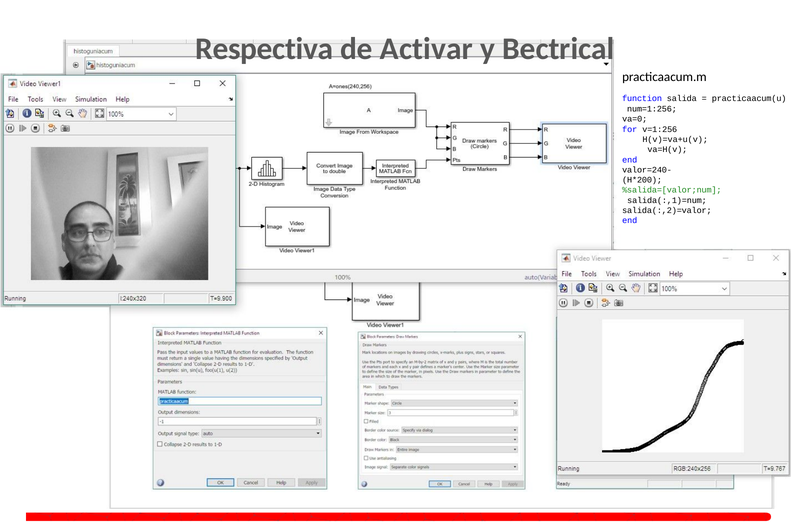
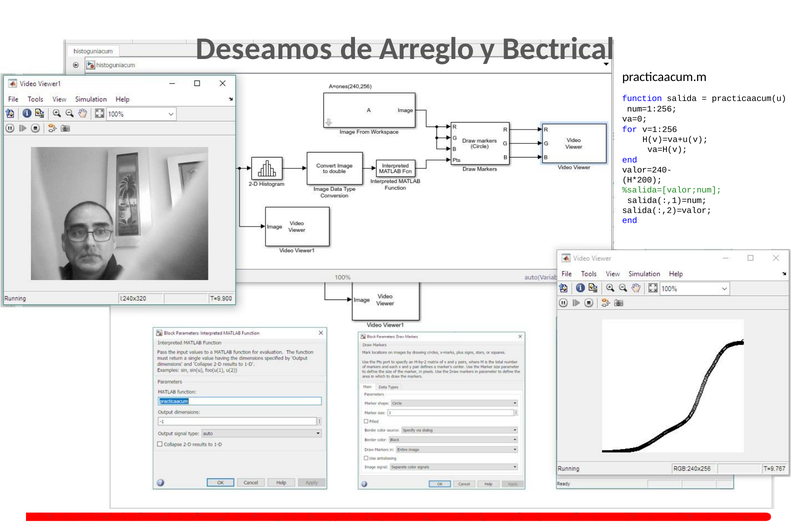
Respectiva: Respectiva -> Deseamos (264, 49)
Activar: Activar -> Arreglo (427, 49)
